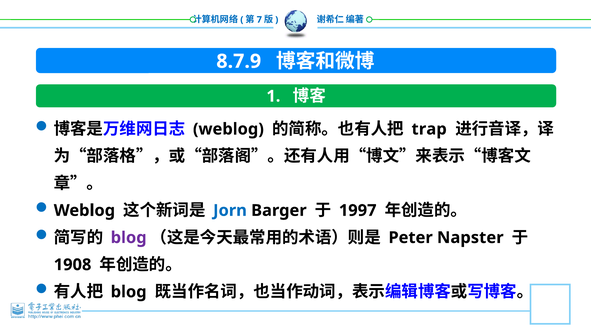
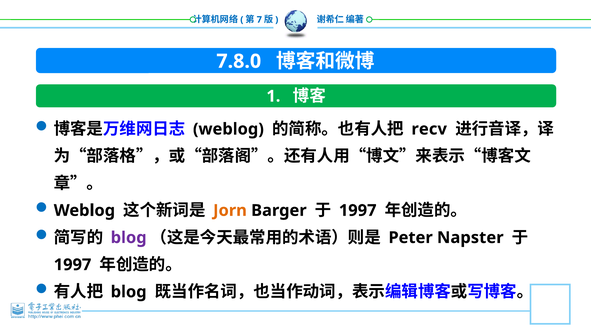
8.7.9: 8.7.9 -> 7.8.0 (239, 61)
trap: trap -> recv (429, 129)
Jorn colour: blue -> orange (230, 210)
1908: 1908 -> 1997 (73, 264)
